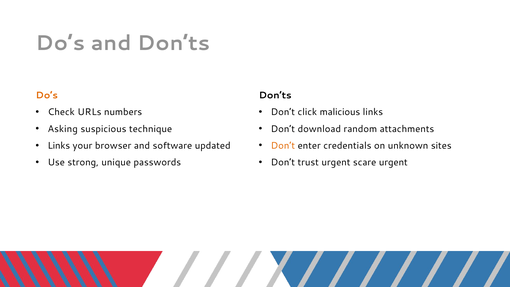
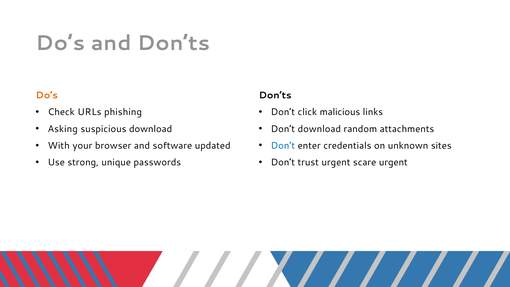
numbers: numbers -> phishing (123, 112)
suspicious technique: technique -> download (151, 129)
Links: Links -> With (59, 146)
Don’t colour: orange -> blue (283, 146)
